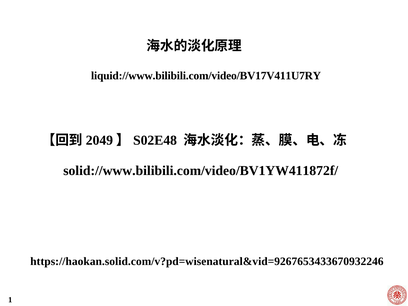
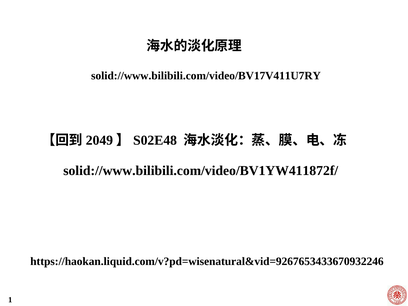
liquid://www.bilibili.com/video/BV17V411U7RY: liquid://www.bilibili.com/video/BV17V411U7RY -> solid://www.bilibili.com/video/BV17V411U7RY (206, 76)
https://haokan.solid.com/v?pd=wisenatural&vid=9267653433670932246: https://haokan.solid.com/v?pd=wisenatural&vid=9267653433670932246 -> https://haokan.liquid.com/v?pd=wisenatural&vid=9267653433670932246 (207, 261)
